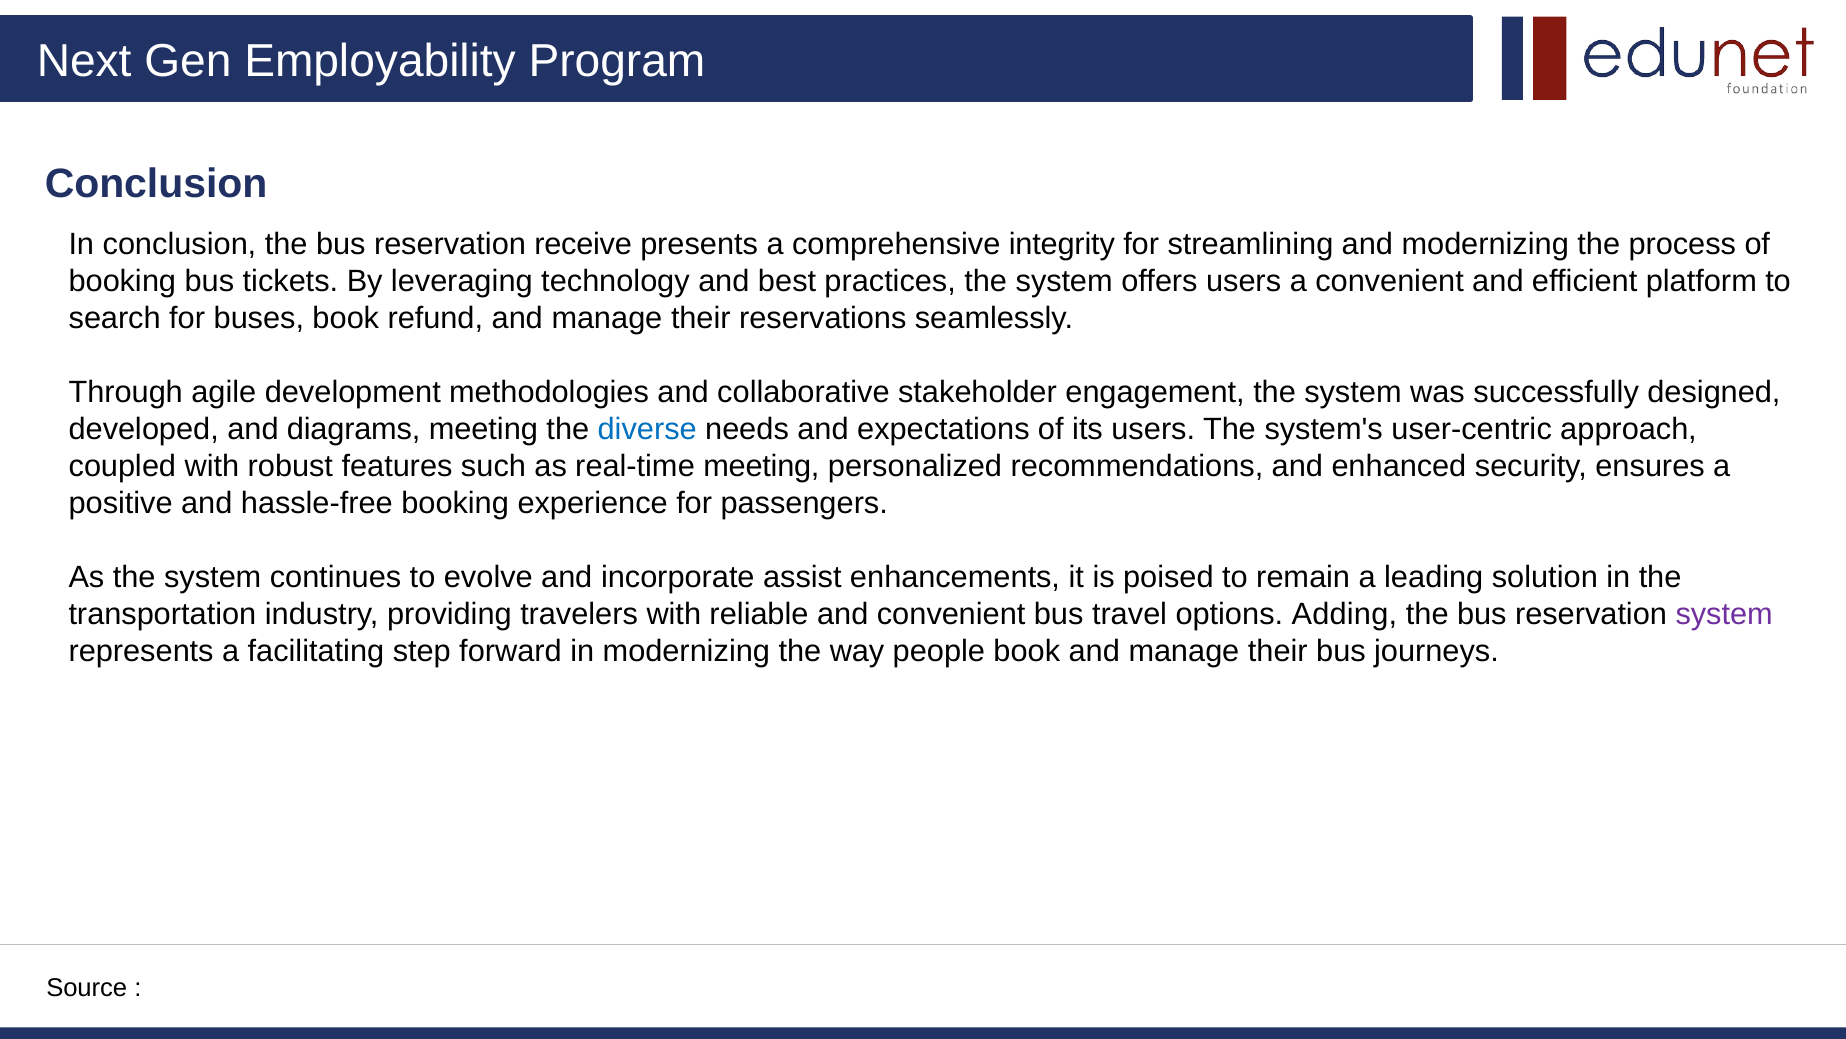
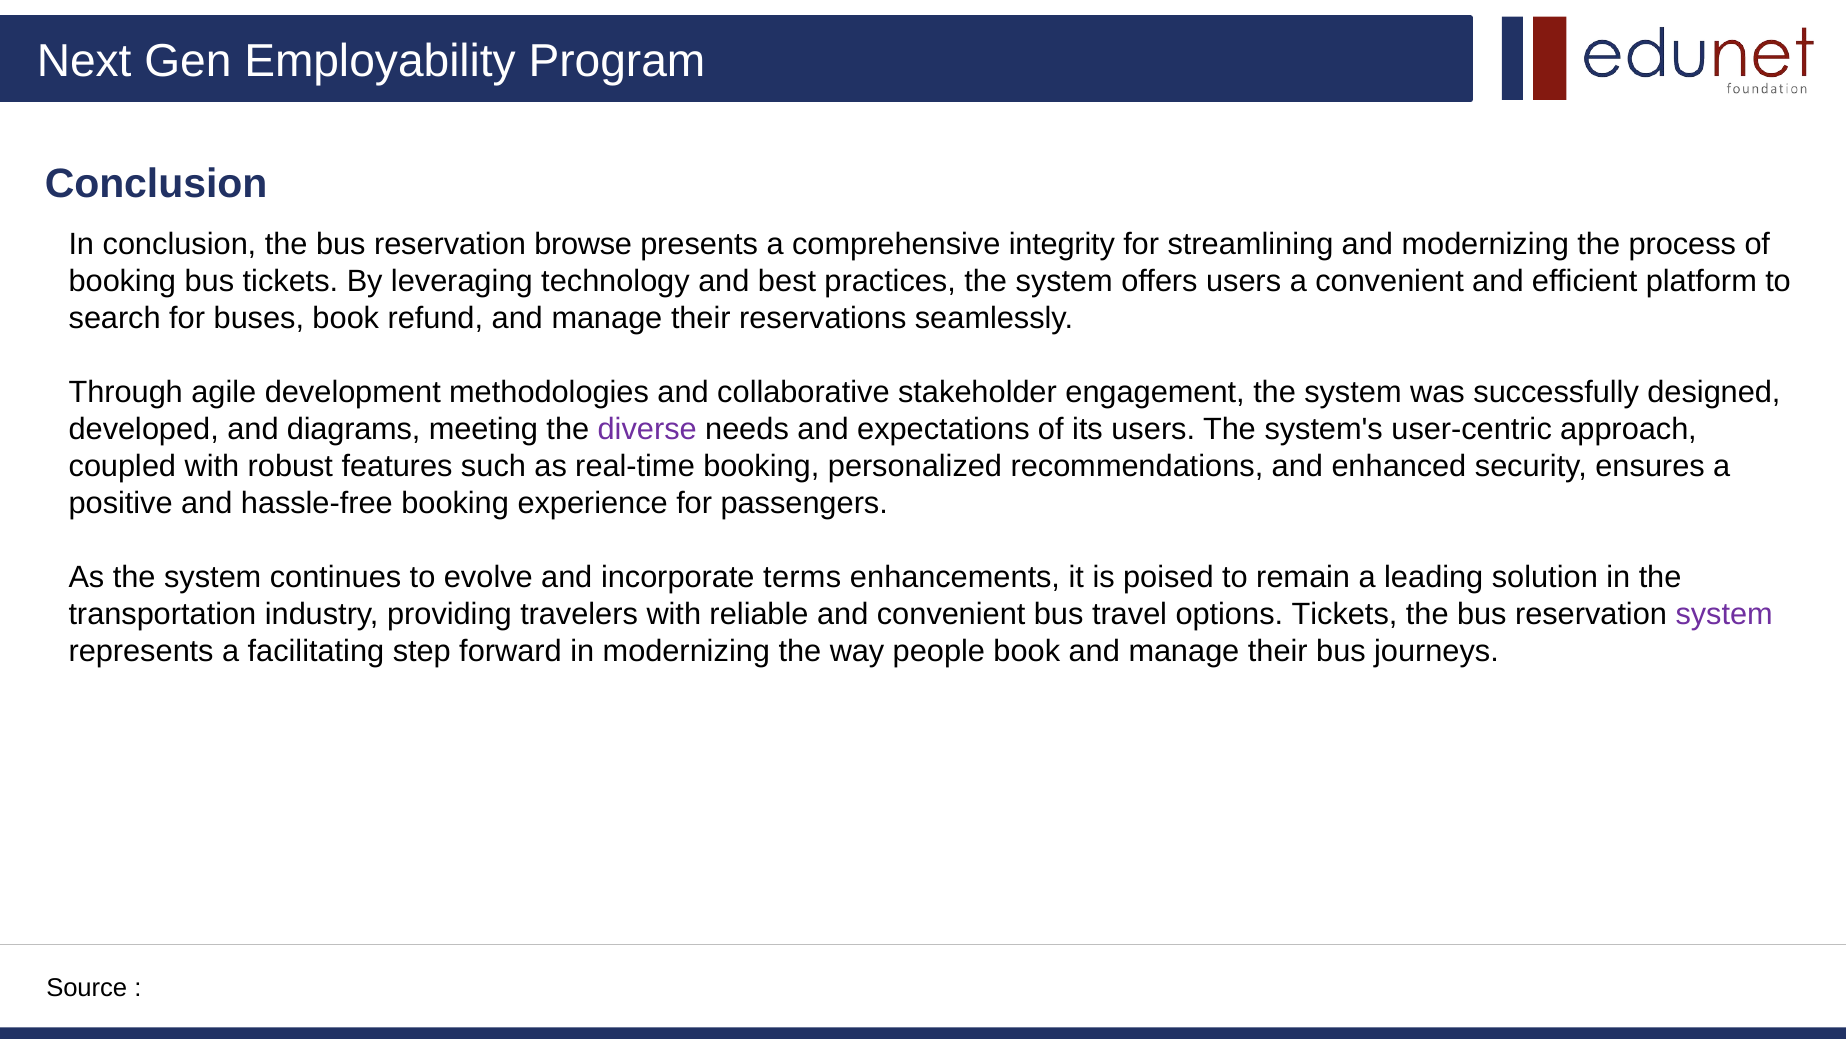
receive: receive -> browse (583, 245)
diverse colour: blue -> purple (647, 429)
real-time meeting: meeting -> booking (761, 466)
assist: assist -> terms (802, 577)
options Adding: Adding -> Tickets (1344, 614)
